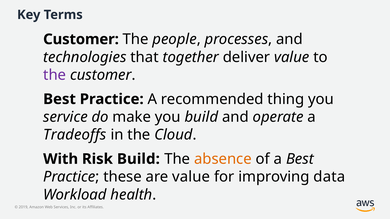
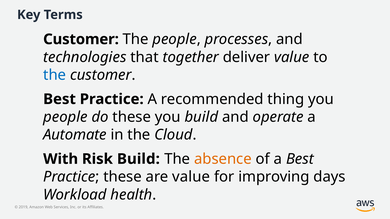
the colour: purple -> blue (55, 75)
service: service -> people (65, 117)
do make: make -> these (132, 117)
Tradeoffs: Tradeoffs -> Automate (75, 135)
data: data -> days (329, 177)
